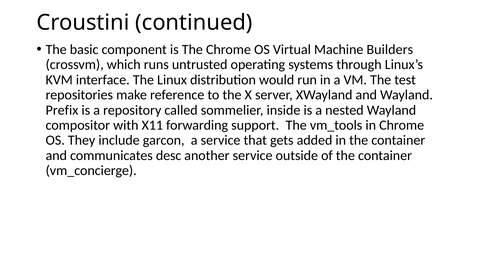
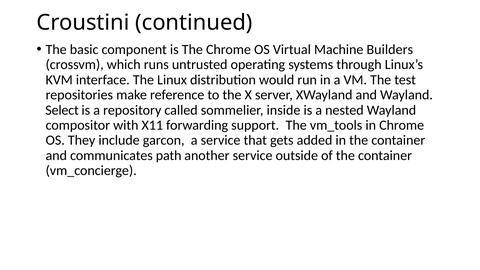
Prefix: Prefix -> Select (62, 110)
desc: desc -> path (169, 155)
